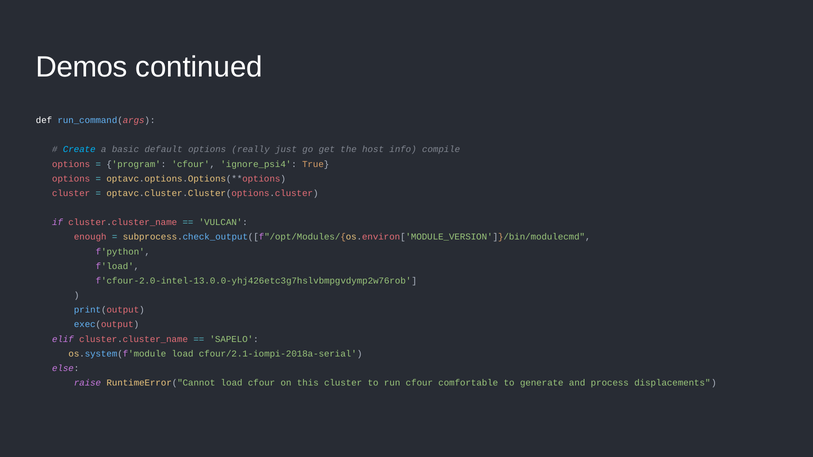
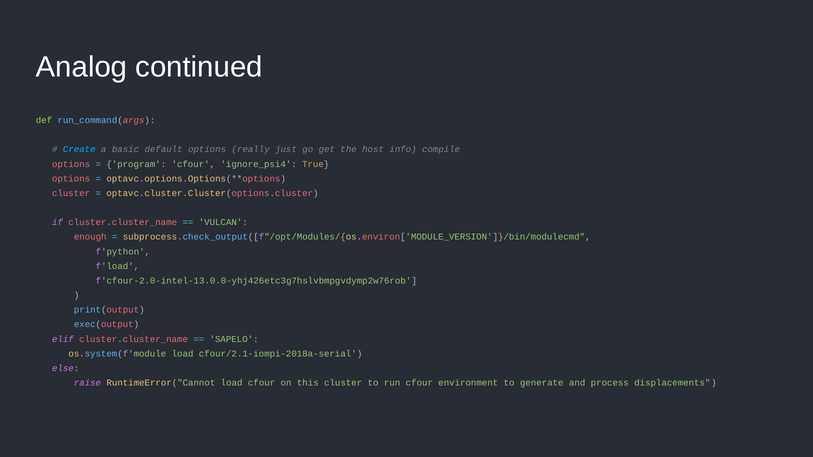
Demos: Demos -> Analog (82, 67)
def colour: white -> light green (44, 120)
comfortable: comfortable -> environment (468, 383)
